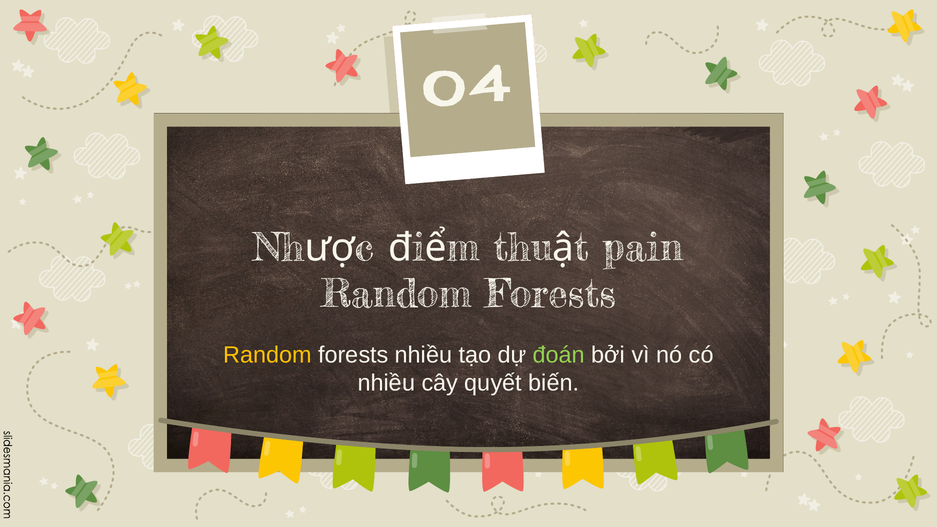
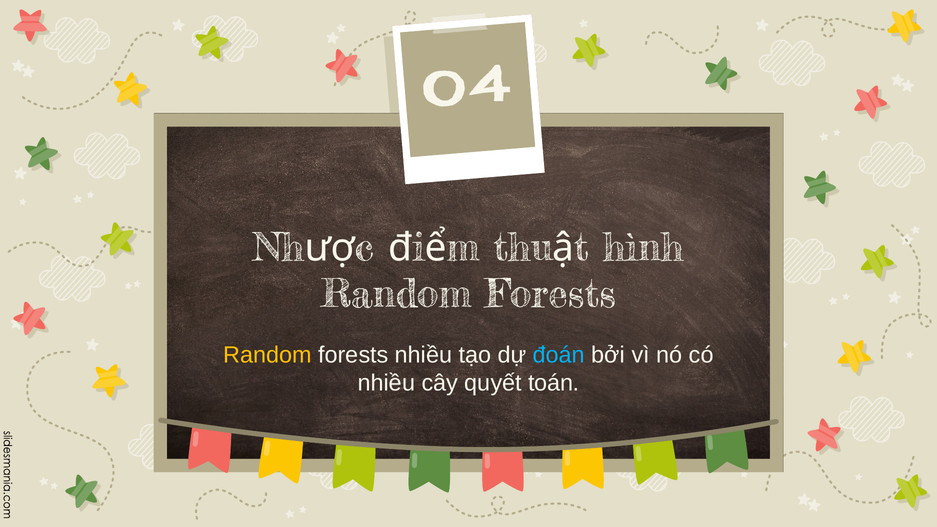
pain: pain -> hình (643, 248)
đoán colour: light green -> light blue (559, 355)
biến: biến -> toán (554, 383)
